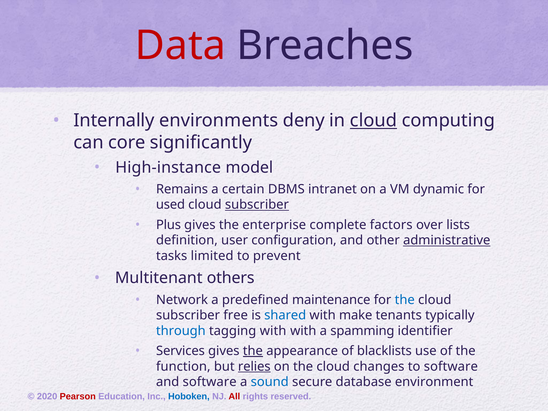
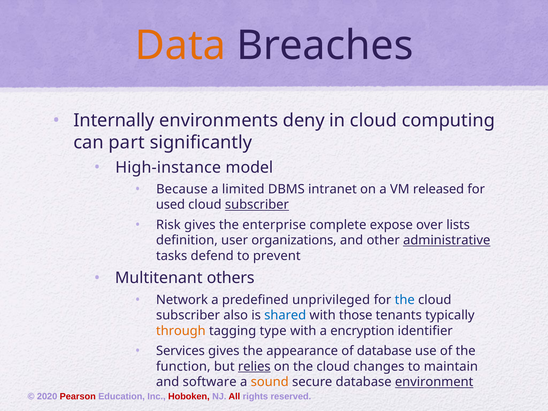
Data colour: red -> orange (180, 46)
cloud underline: present -> none (374, 121)
core: core -> part (127, 143)
Remains: Remains -> Because (182, 189)
certain: certain -> limited (243, 189)
dynamic: dynamic -> released (439, 189)
Plus: Plus -> Risk (168, 225)
factors: factors -> expose (391, 225)
configuration: configuration -> organizations (294, 240)
limited: limited -> defend (212, 256)
maintenance: maintenance -> unprivileged (331, 300)
free: free -> also (236, 315)
make: make -> those (356, 315)
through colour: blue -> orange (181, 331)
tagging with: with -> type (273, 331)
spamming: spamming -> encryption (362, 331)
the underline: present -> none (253, 351)
of blacklists: blacklists -> database (384, 351)
to software: software -> maintain (451, 366)
sound colour: blue -> orange (270, 382)
environment underline: none -> present (434, 382)
Hoboken colour: blue -> red (189, 397)
